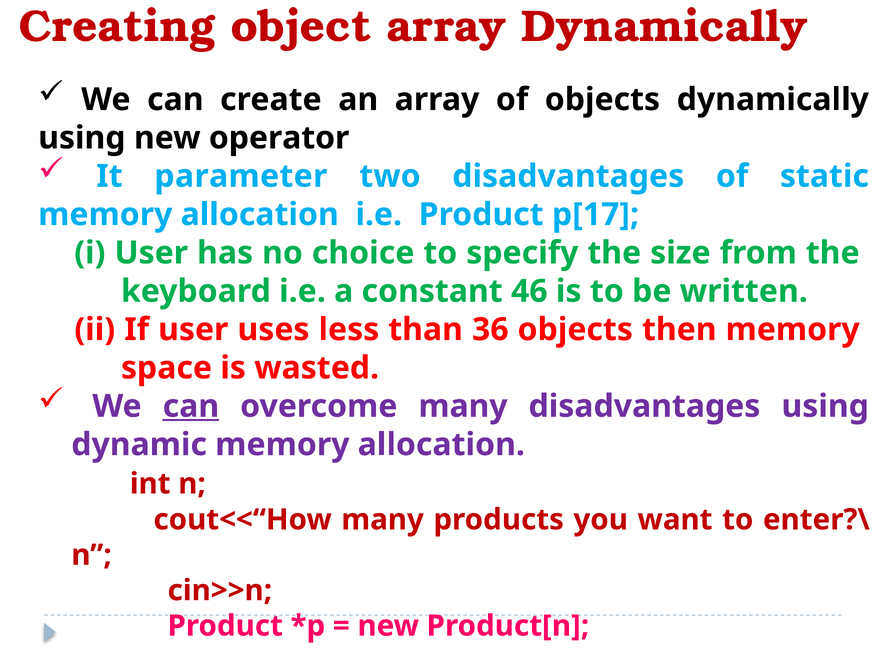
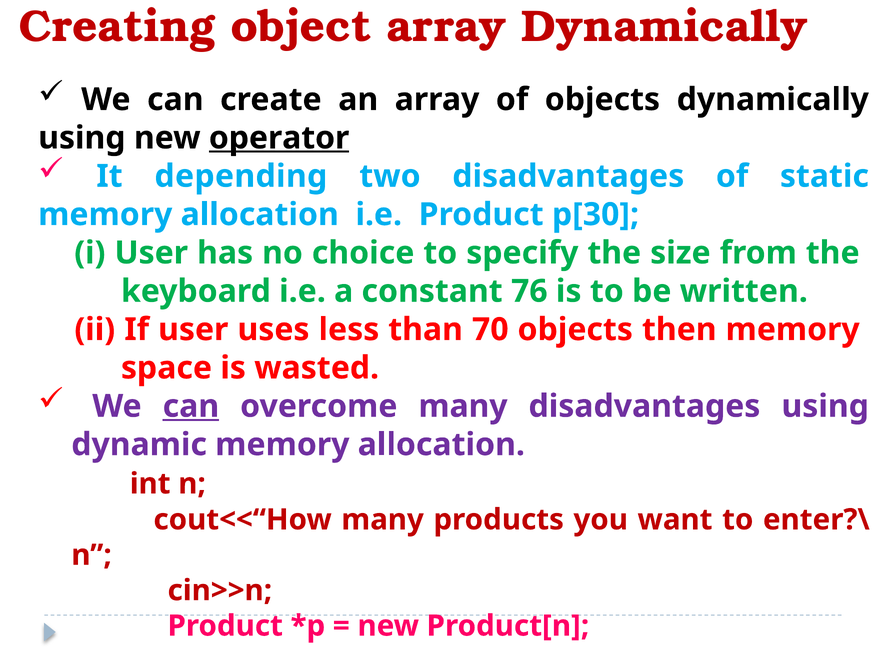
operator underline: none -> present (279, 138)
parameter: parameter -> depending (241, 176)
p[17: p[17 -> p[30 (596, 215)
46: 46 -> 76 (529, 291)
36: 36 -> 70 (490, 330)
